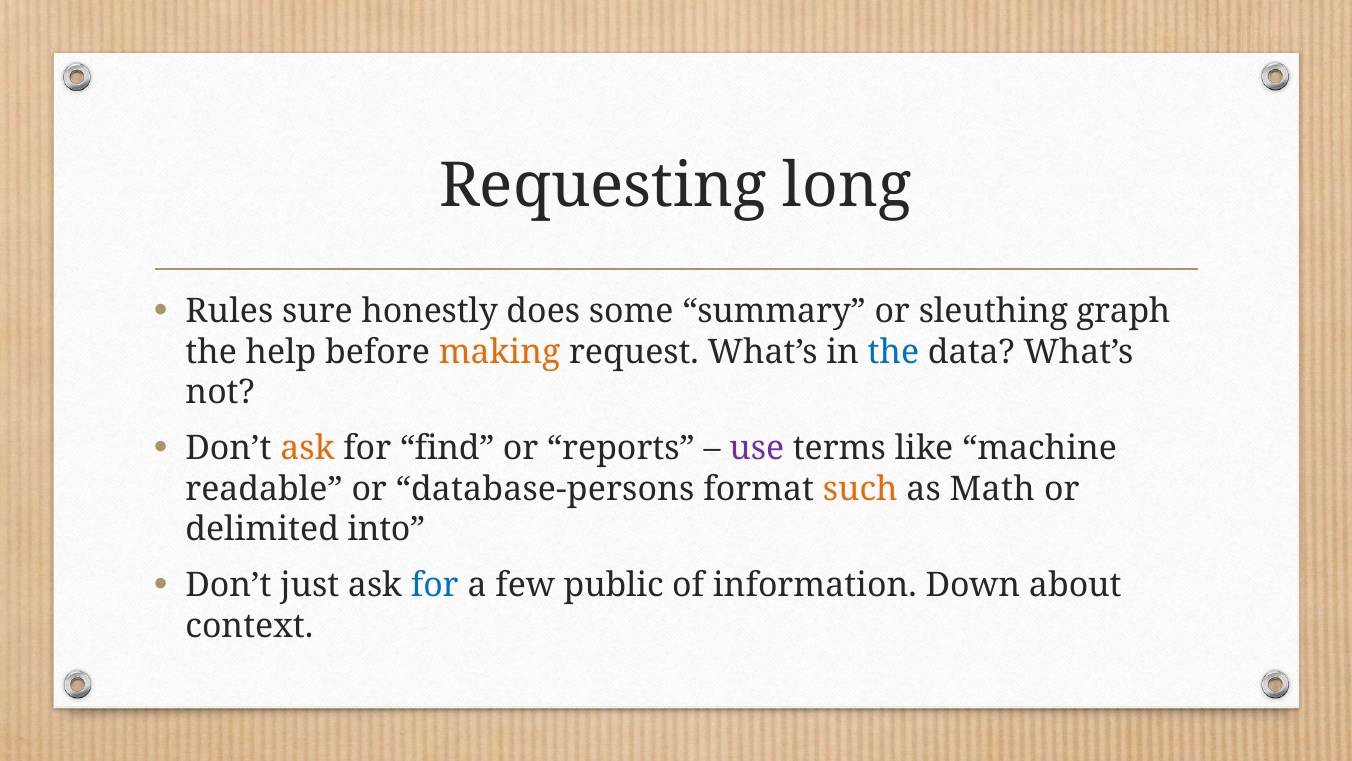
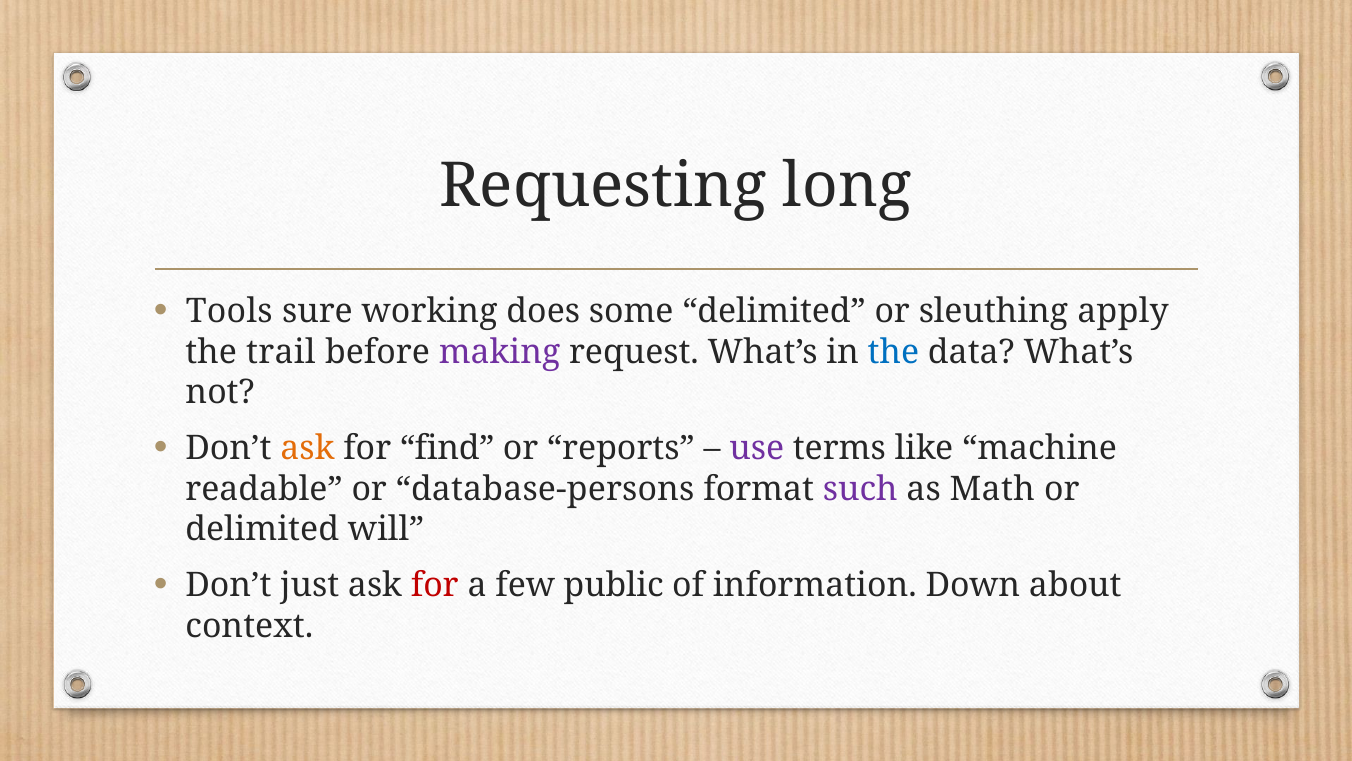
Rules: Rules -> Tools (229, 311)
honestly: honestly -> working (430, 311)
some summary: summary -> delimited (774, 311)
graph: graph -> apply (1123, 311)
help: help -> trail (281, 352)
making colour: orange -> purple (500, 352)
such colour: orange -> purple (860, 489)
into: into -> will (386, 529)
for colour: blue -> red (435, 585)
